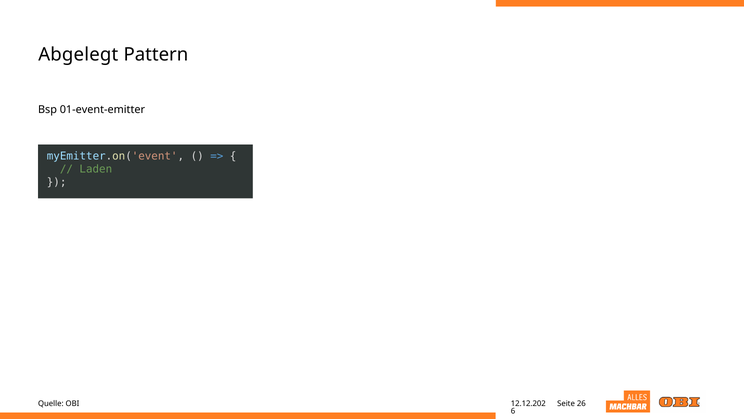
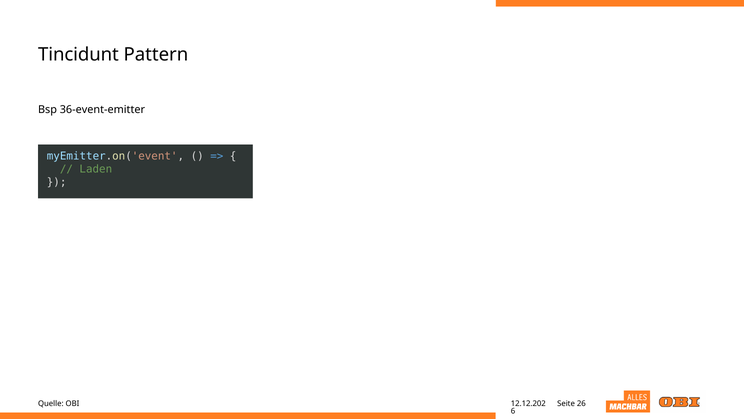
Abgelegt: Abgelegt -> Tincidunt (78, 55)
01-event-emitter: 01-event-emitter -> 36-event-emitter (102, 109)
